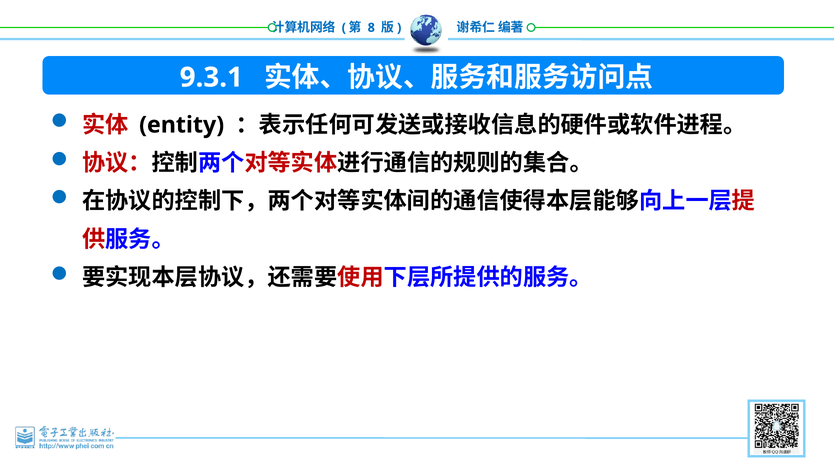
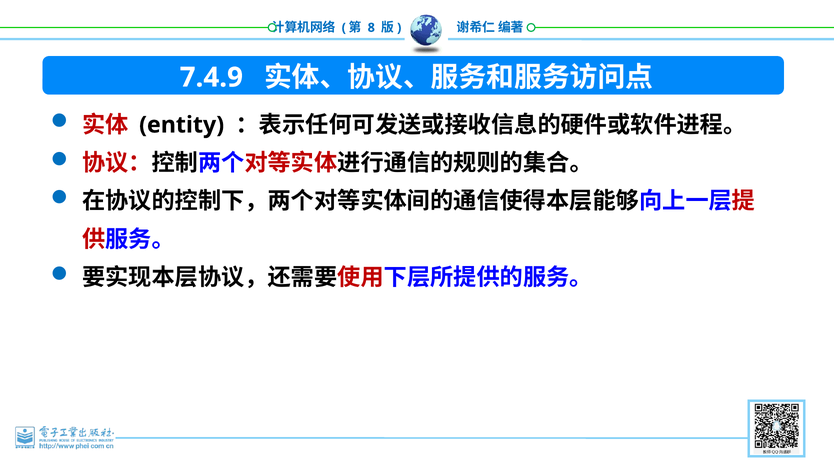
9.3.1: 9.3.1 -> 7.4.9 (211, 77)
